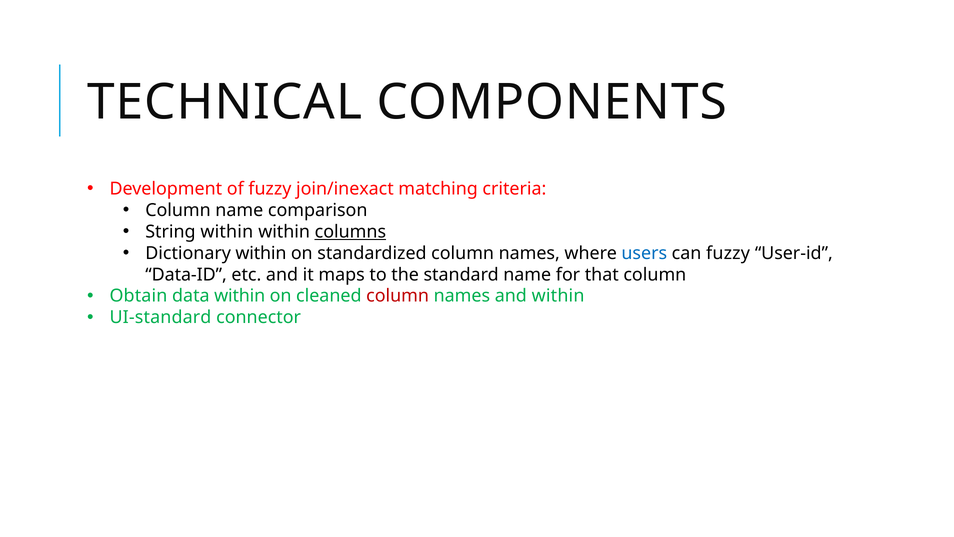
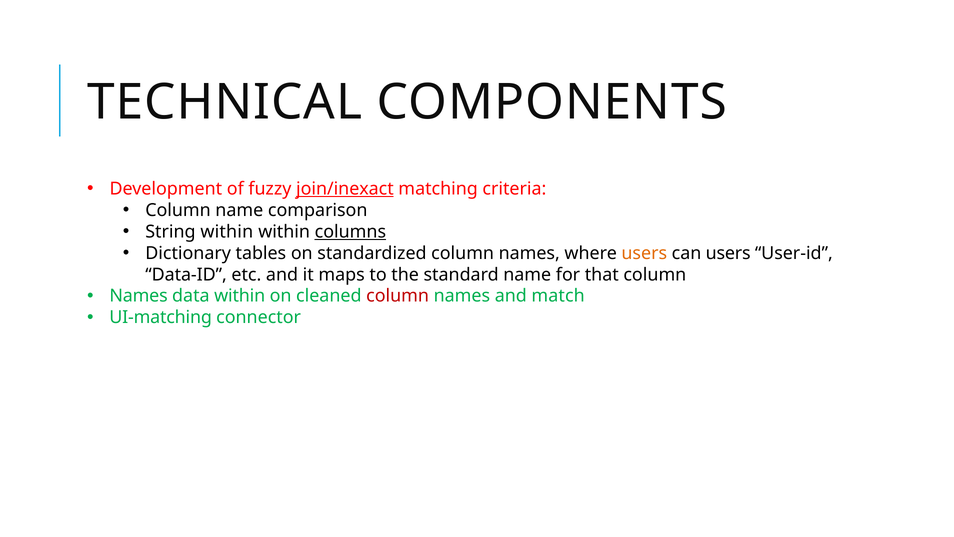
join/inexact underline: none -> present (345, 189)
Dictionary within: within -> tables (261, 253)
users colour: blue -> orange (644, 253)
can fuzzy: fuzzy -> users (728, 253)
Obtain: Obtain -> Names (139, 296)
and within: within -> match (558, 296)
UI-standard: UI-standard -> UI-matching (161, 317)
